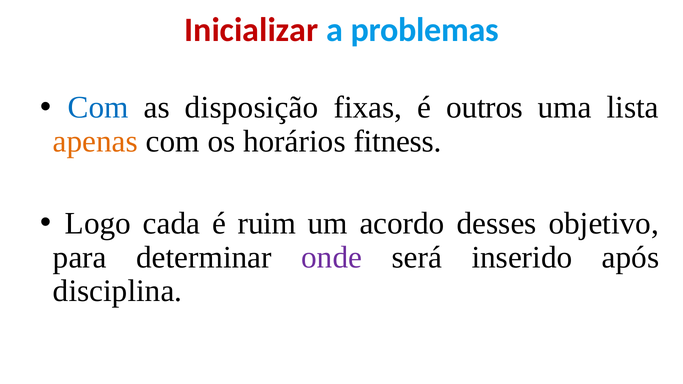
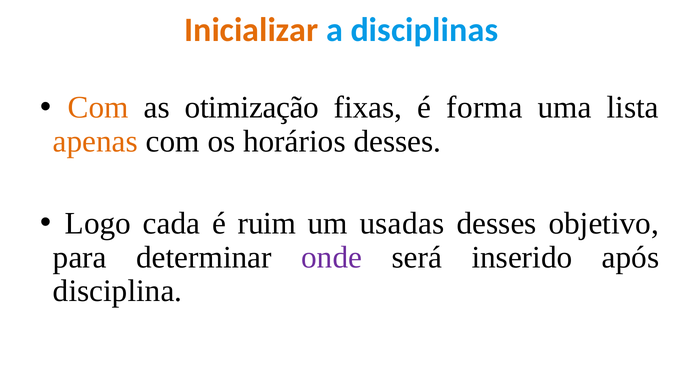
Inicializar colour: red -> orange (251, 30)
problemas: problemas -> disciplinas (424, 30)
Com colour: blue -> orange (98, 108)
disposição: disposição -> otimização (252, 108)
outros: outros -> forma (484, 108)
horários fitness: fitness -> desses (397, 142)
acordo: acordo -> usadas (402, 223)
